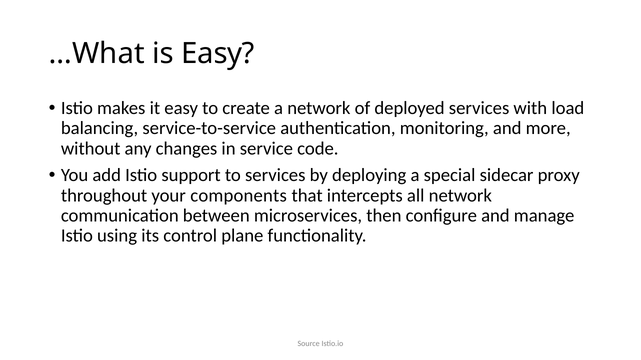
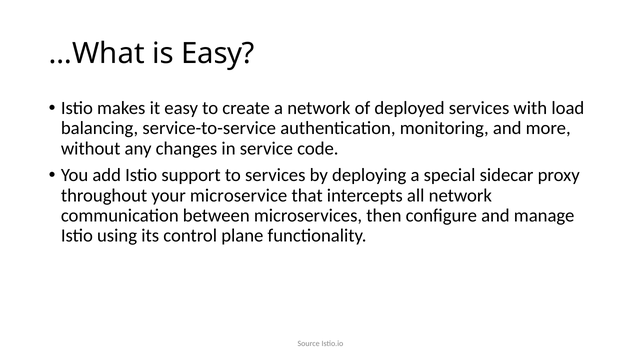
components: components -> microservice (239, 196)
